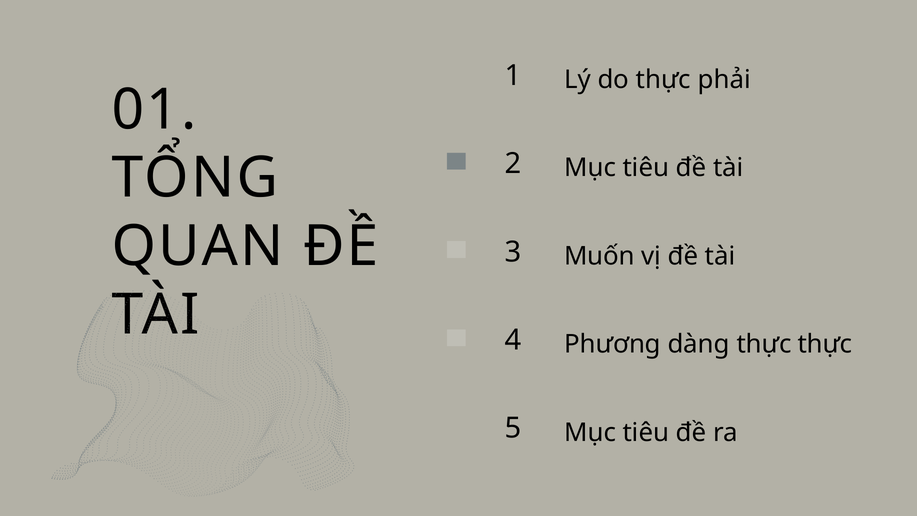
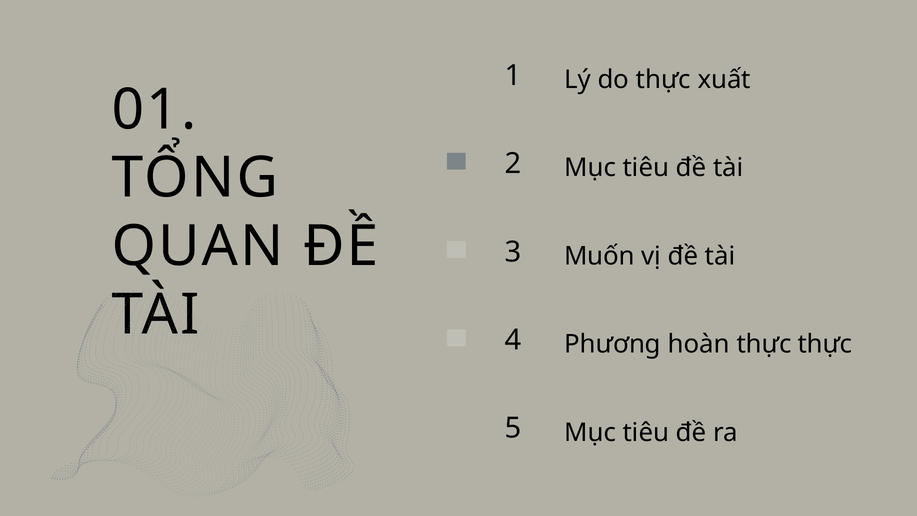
phải: phải -> xuất (724, 80)
dàng: dàng -> hoàn (699, 344)
